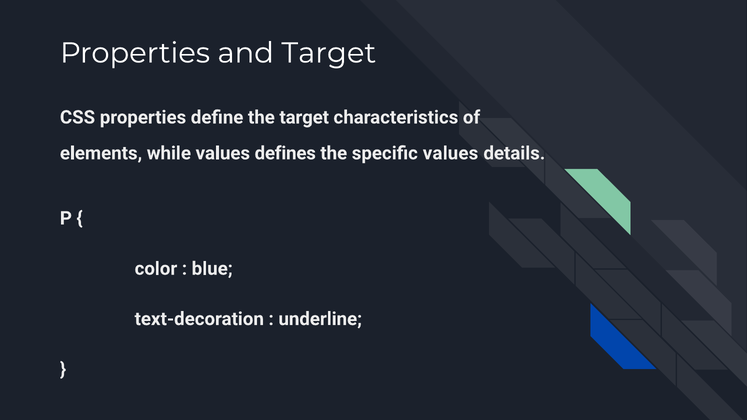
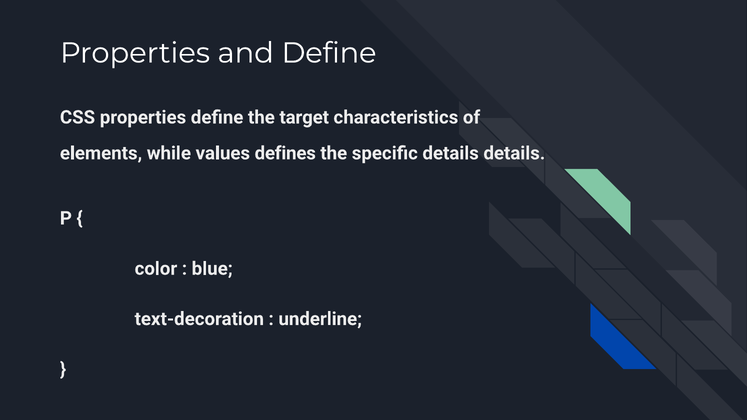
and Target: Target -> Define (329, 53)
specific values: values -> details (451, 153)
